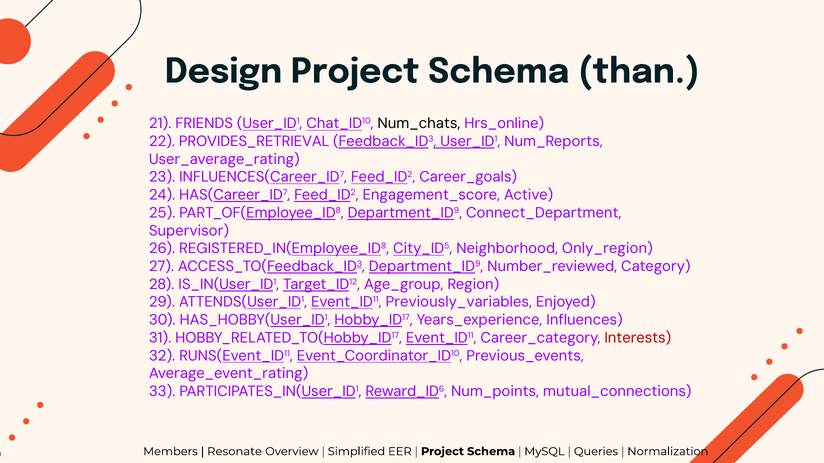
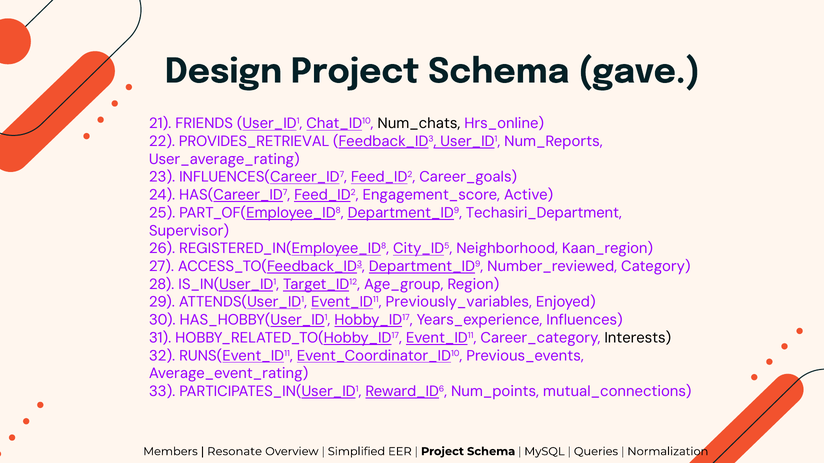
than: than -> gave (639, 71)
Connect_Department: Connect_Department -> Techasiri_Department (544, 213)
Only_region: Only_region -> Kaan_region (607, 249)
Interests colour: red -> black (638, 338)
